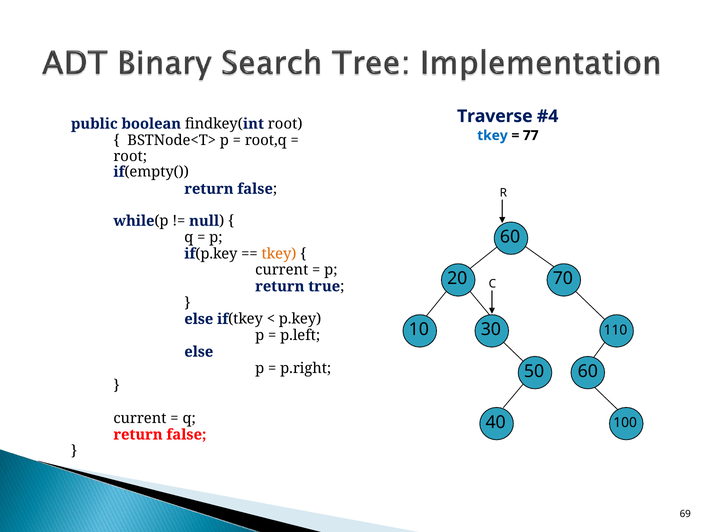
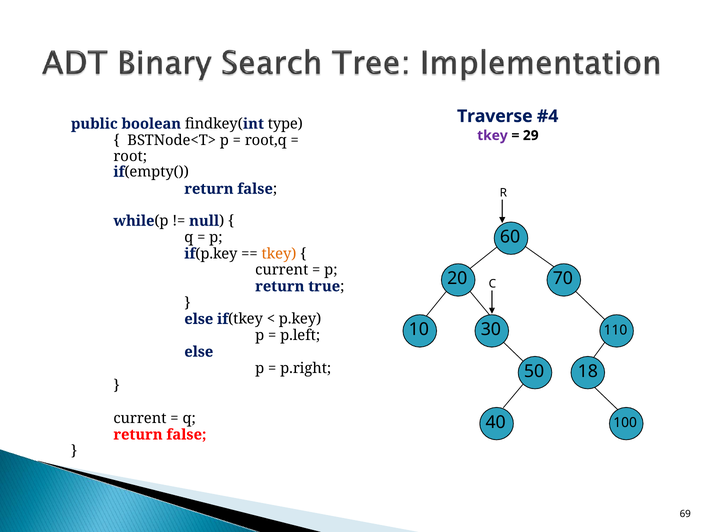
findkey(int root: root -> type (285, 124)
tkey colour: blue -> purple (492, 135)
77: 77 -> 29 (531, 135)
50 60: 60 -> 18 (588, 371)
